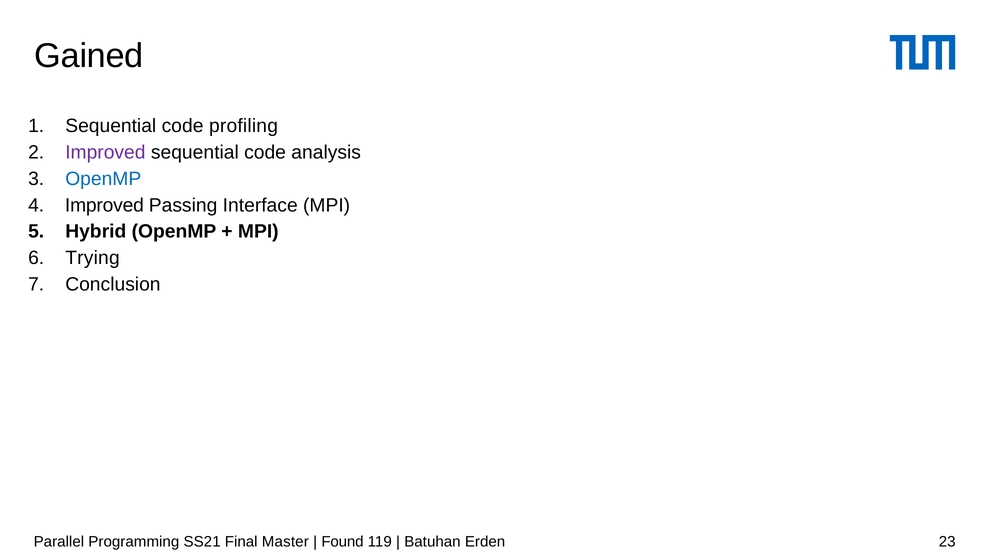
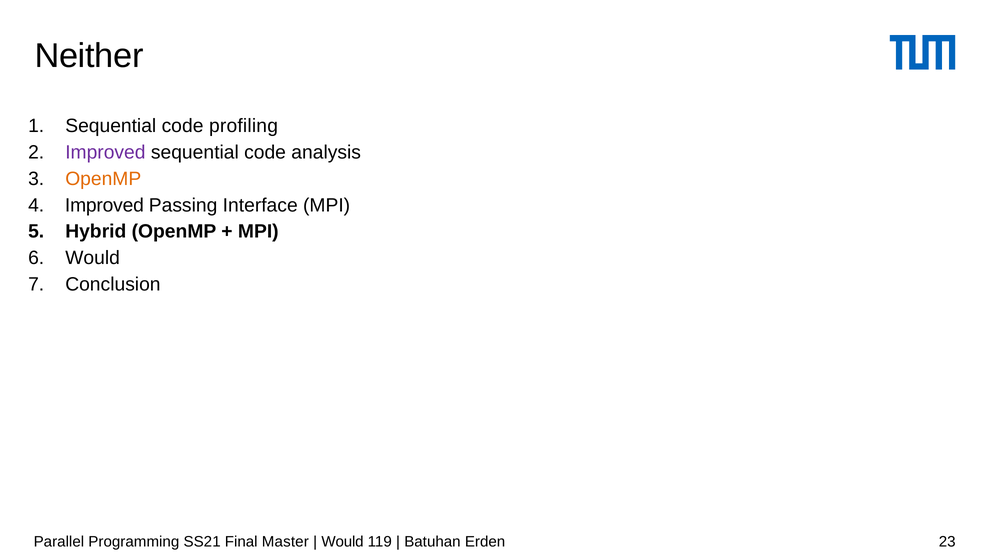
Gained: Gained -> Neither (89, 56)
OpenMP colour: blue -> orange (103, 179)
Trying: Trying -> Would (93, 258)
Found: Found -> Would (343, 541)
